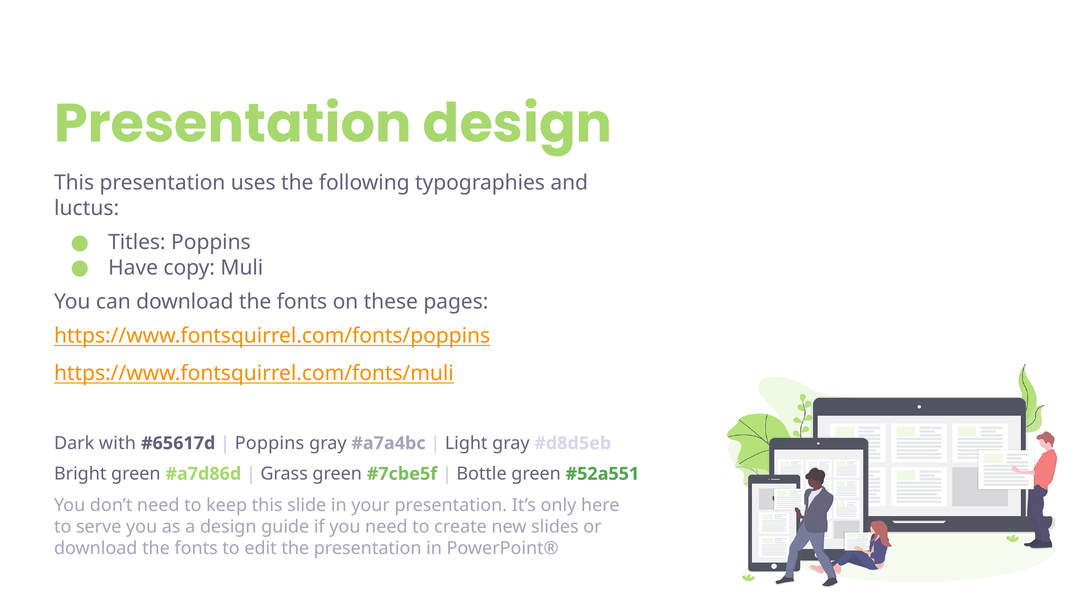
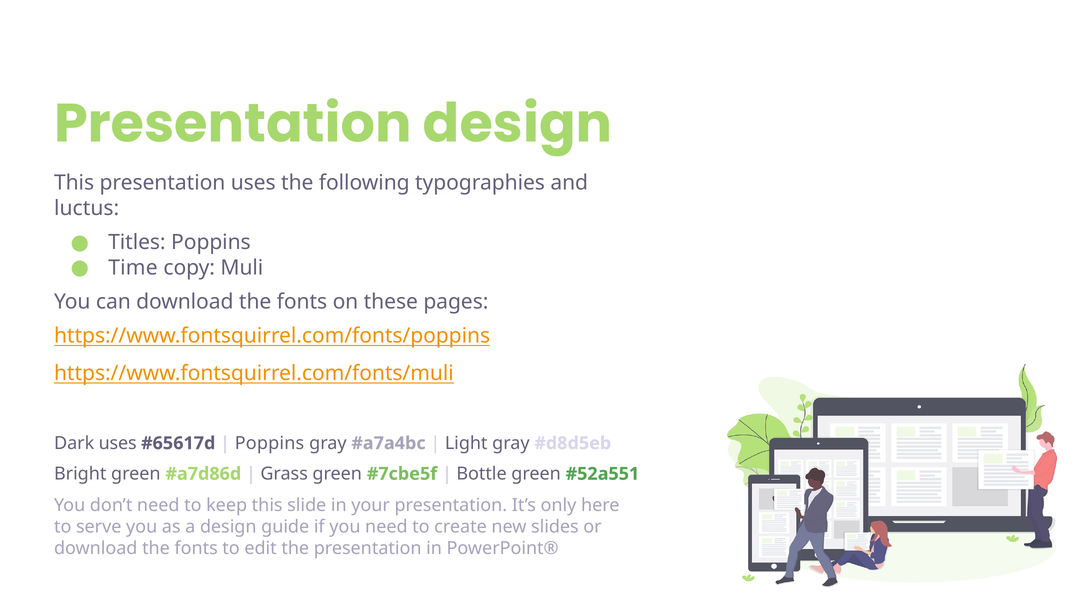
Have: Have -> Time (133, 268)
Dark with: with -> uses (118, 444)
